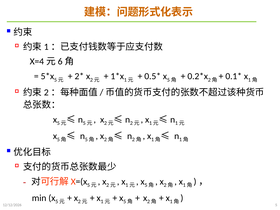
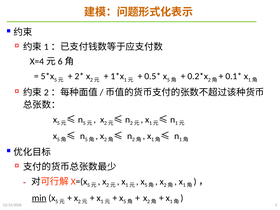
min underline: none -> present (39, 198)
